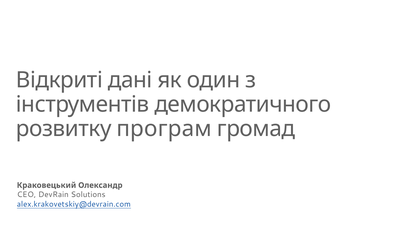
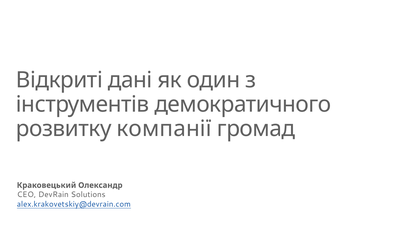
програм: програм -> компанії (164, 129)
